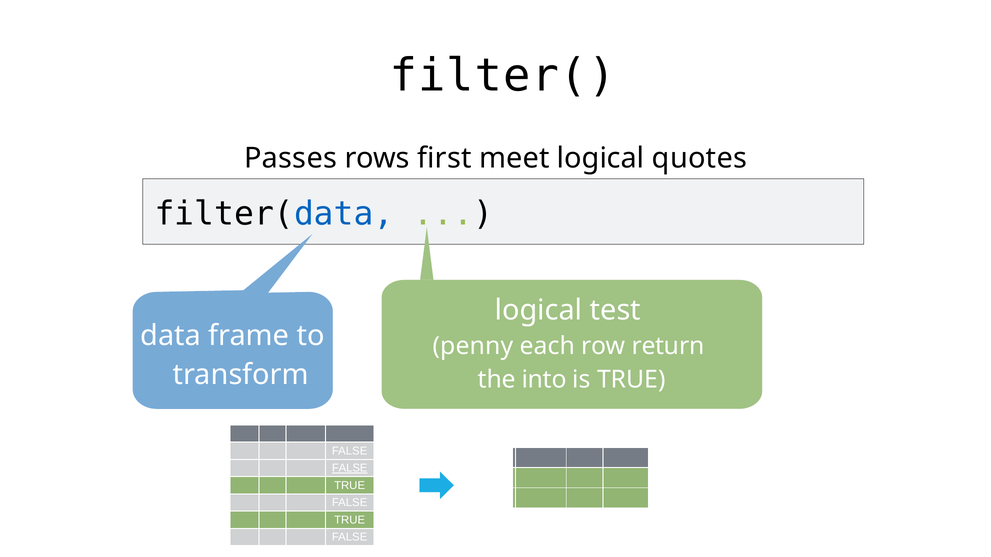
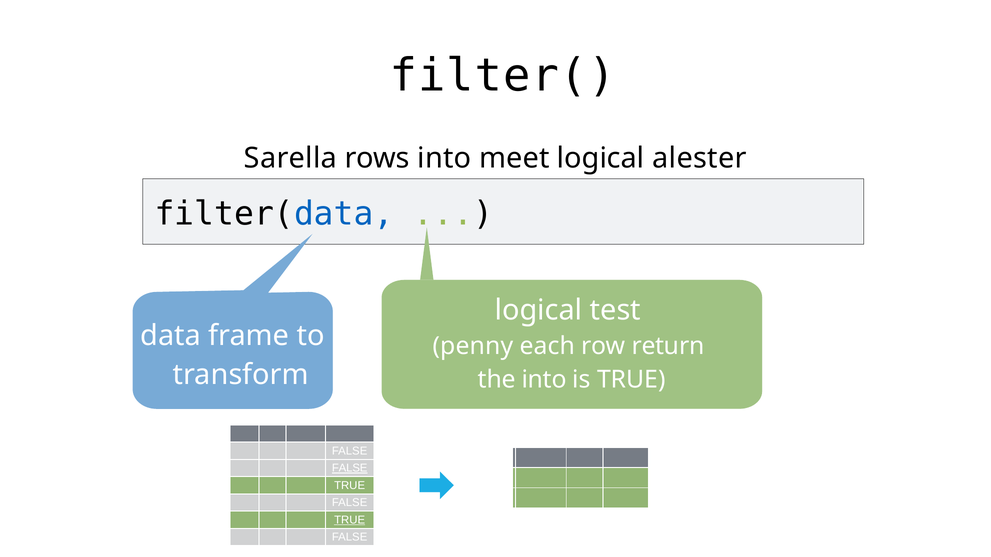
Passes: Passes -> Sarella (291, 158)
rows first: first -> into (444, 158)
quotes: quotes -> alester (700, 158)
TRUE underline: none -> present (350, 520)
